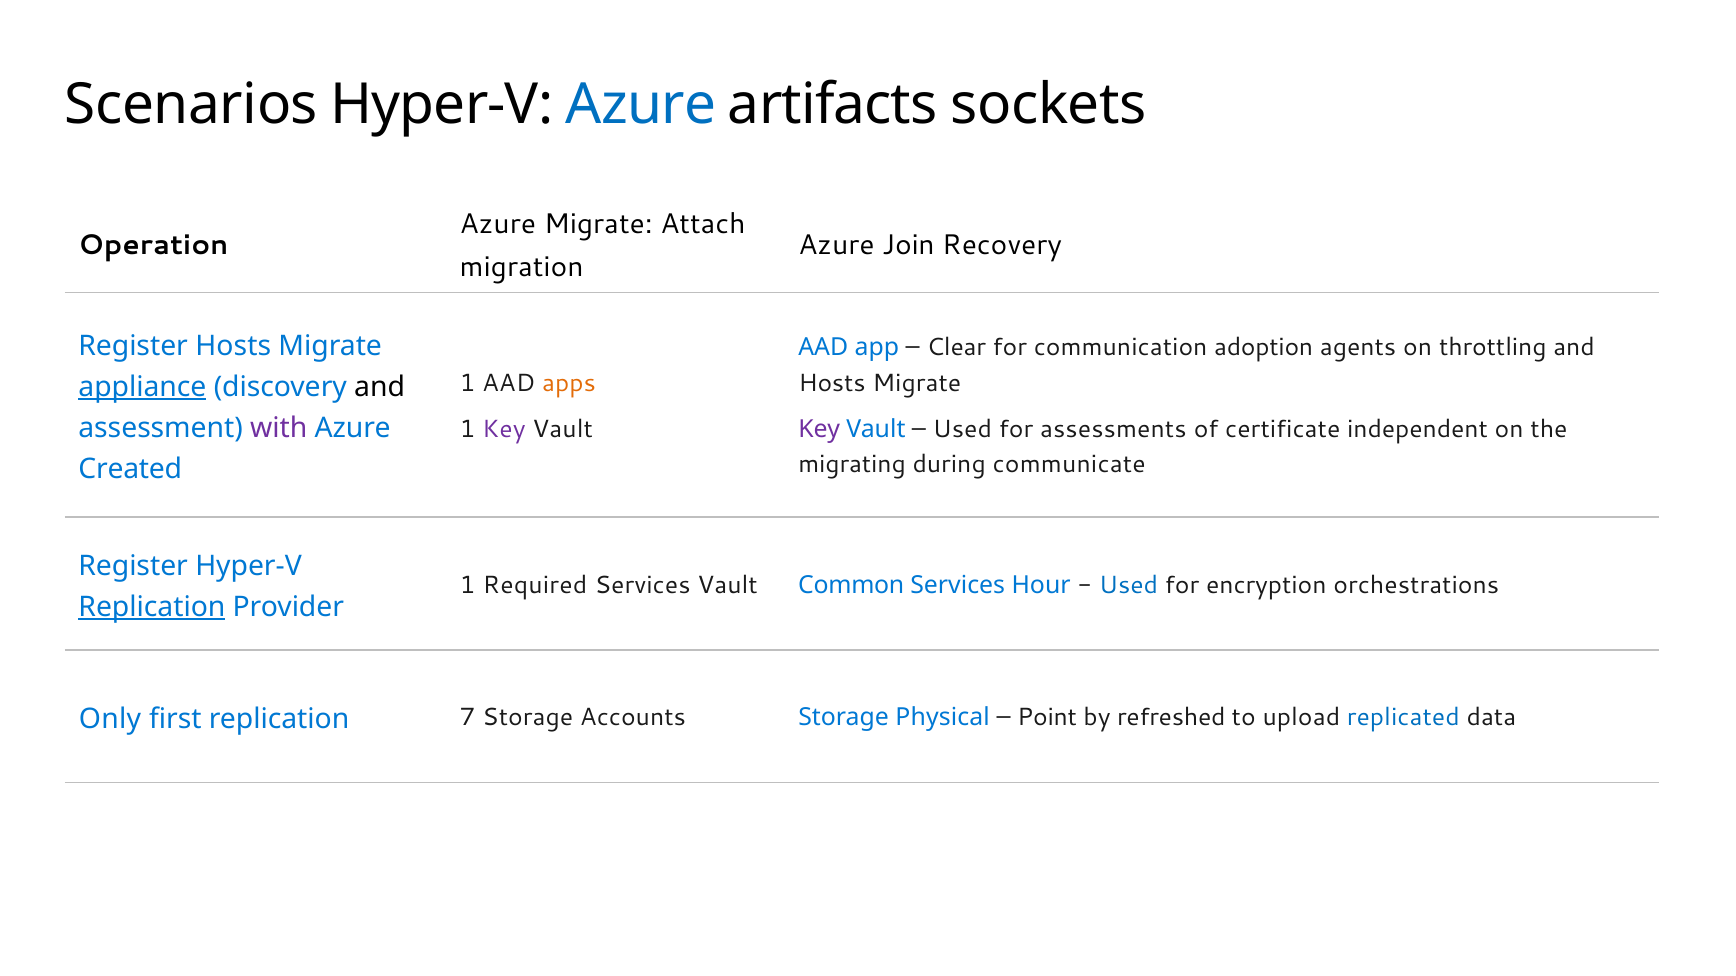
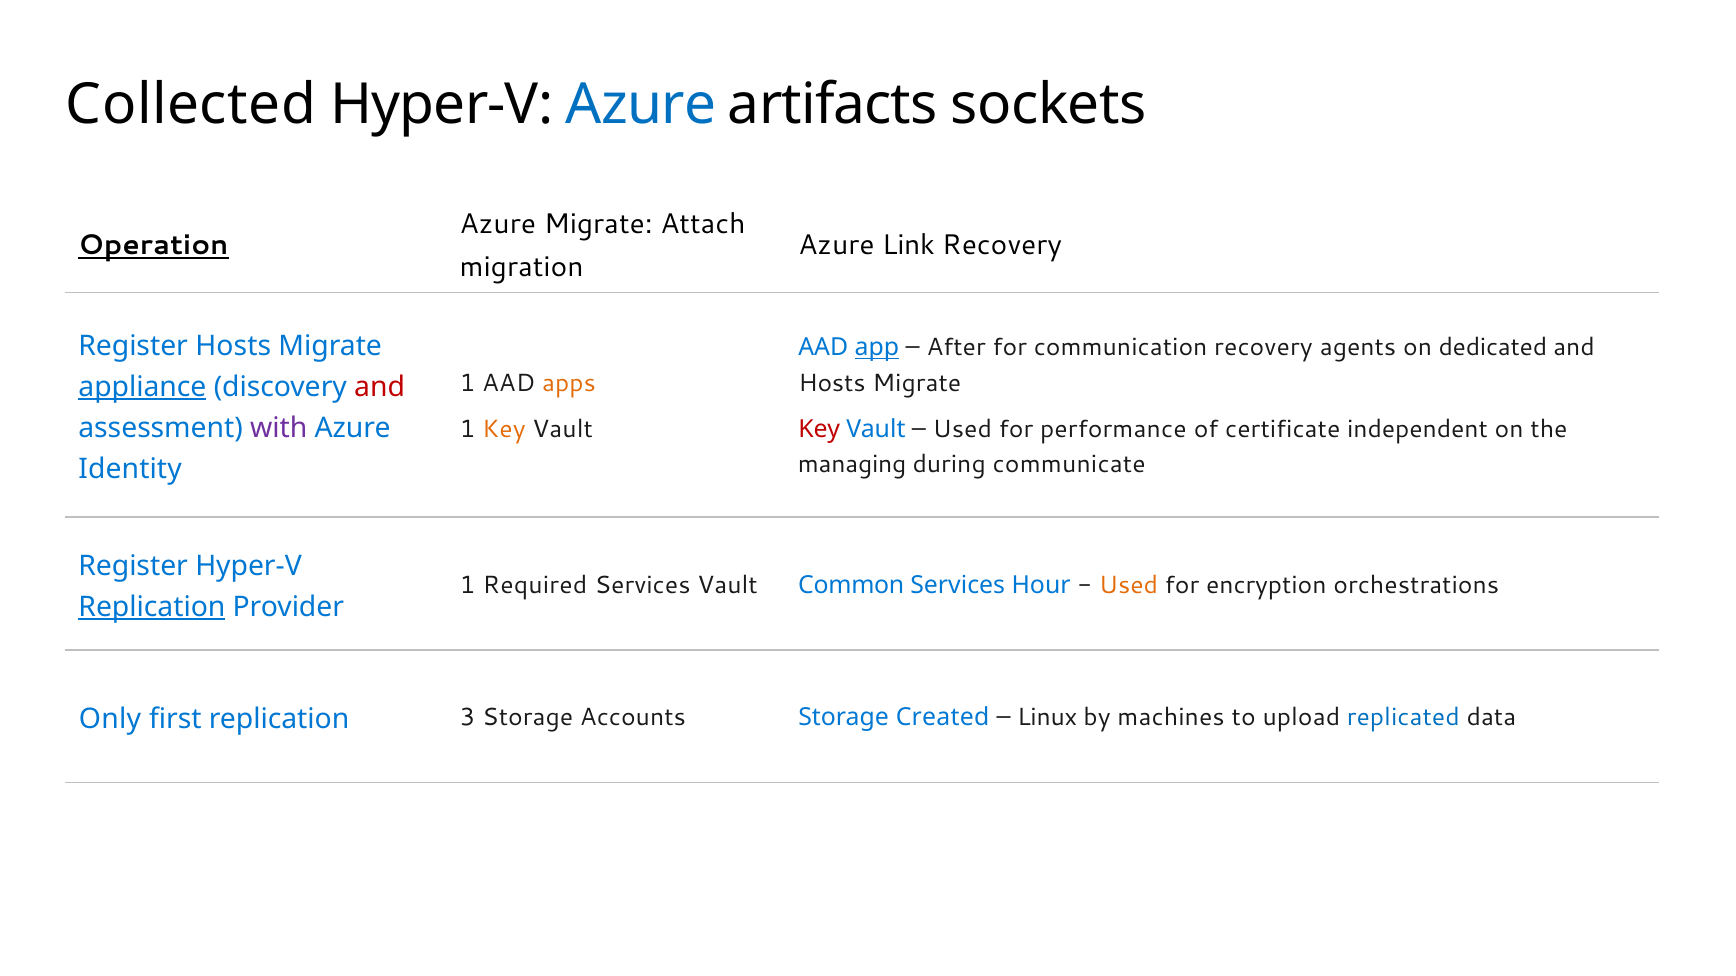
Scenarios: Scenarios -> Collected (191, 105)
Operation underline: none -> present (154, 246)
Join: Join -> Link (908, 246)
app underline: none -> present (877, 348)
Clear: Clear -> After (956, 348)
communication adoption: adoption -> recovery (1263, 348)
throttling: throttling -> dedicated (1493, 348)
and colour: black -> red (380, 387)
Key colour: purple -> orange (504, 429)
Key colour: purple -> red (819, 429)
assessments: assessments -> performance (1113, 429)
migrating: migrating -> managing (852, 465)
Created: Created -> Identity (130, 469)
Used colour: blue -> orange (1128, 585)
7: 7 -> 3 (468, 718)
Physical: Physical -> Created (943, 718)
Point: Point -> Linux (1047, 718)
refreshed: refreshed -> machines (1171, 718)
